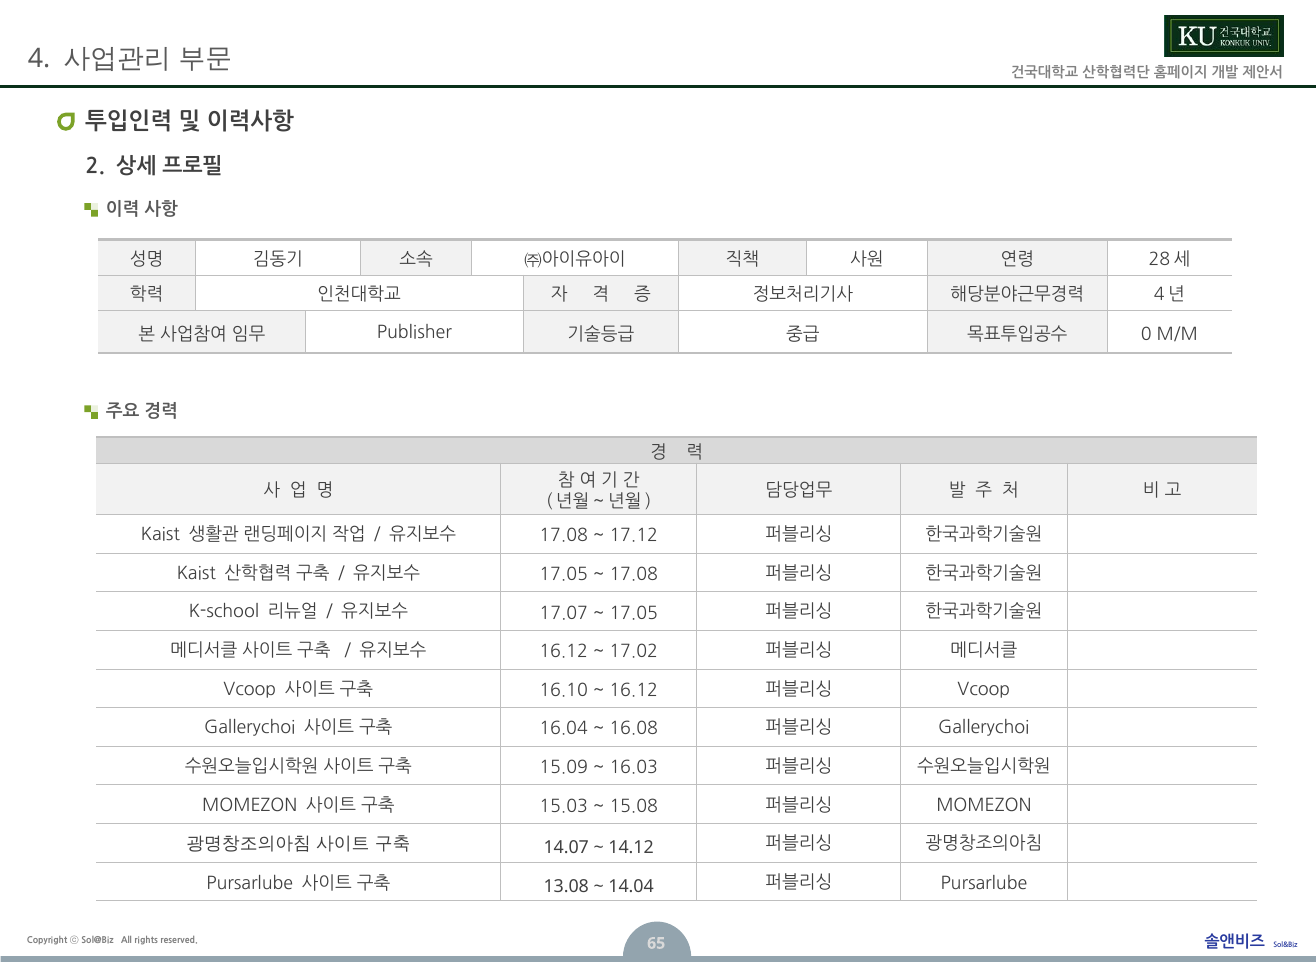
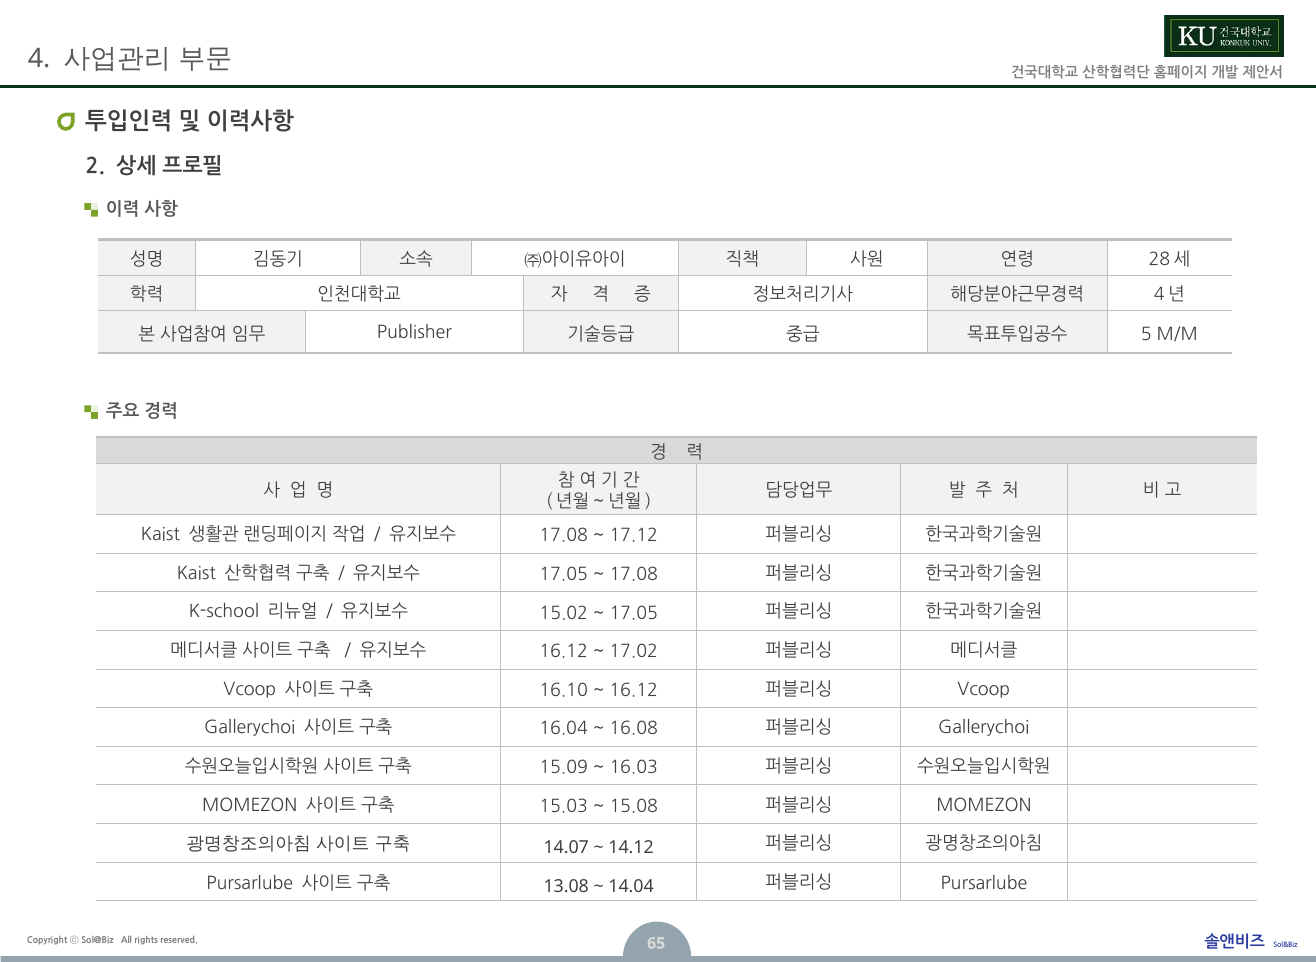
0: 0 -> 5 (1146, 334)
17.07: 17.07 -> 15.02 (564, 613)
